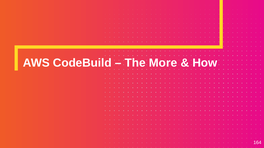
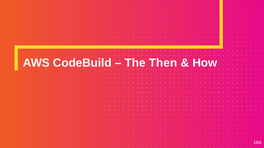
More: More -> Then (163, 63)
